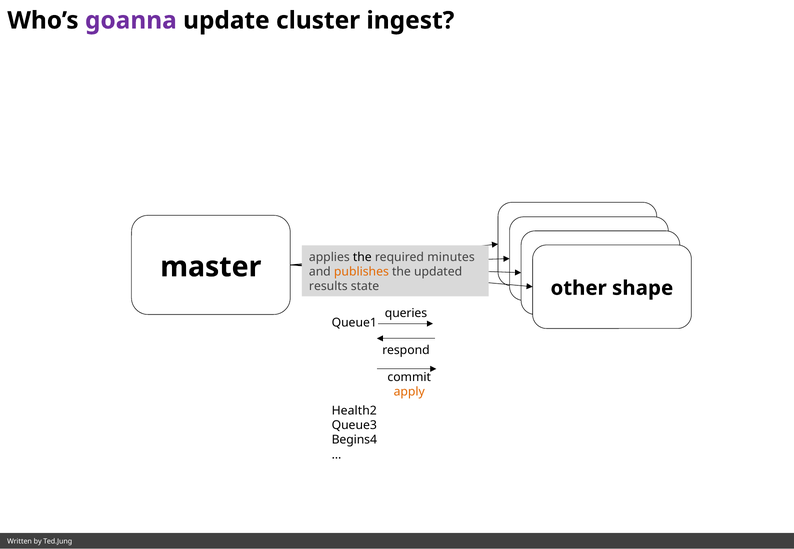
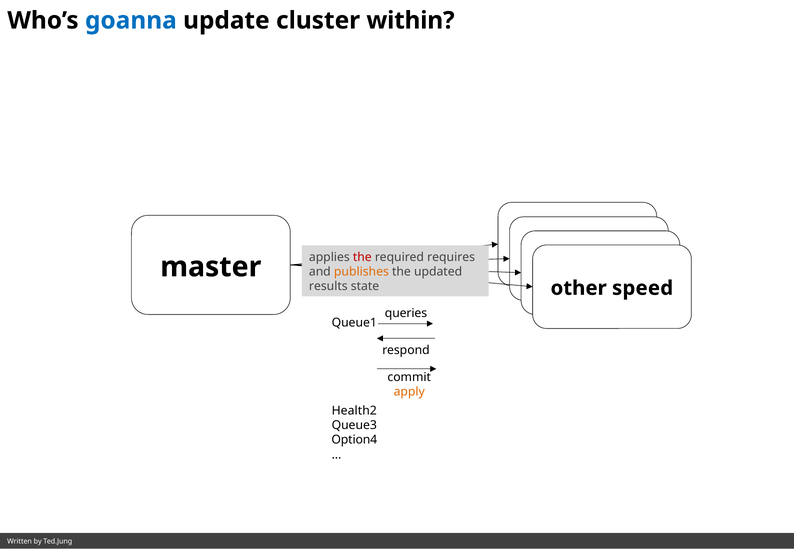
goanna colour: purple -> blue (131, 21)
ingest: ingest -> within (411, 21)
the colour: black -> red (362, 257)
minutes: minutes -> requires (451, 257)
shape: shape -> speed (643, 288)
Begins4: Begins4 -> Option4 (354, 440)
